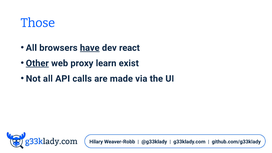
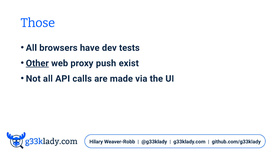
have underline: present -> none (90, 48)
react: react -> tests (129, 48)
learn: learn -> push (106, 63)
